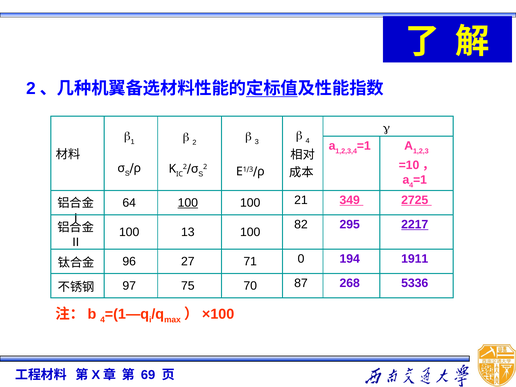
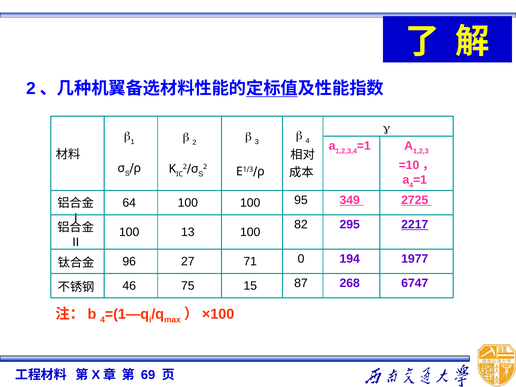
100 underline: present -> none (188, 203)
21: 21 -> 95 (301, 200)
1911: 1911 -> 1977 (415, 259)
97: 97 -> 46 (129, 286)
70: 70 -> 15 (250, 286)
5336: 5336 -> 6747 (415, 283)
